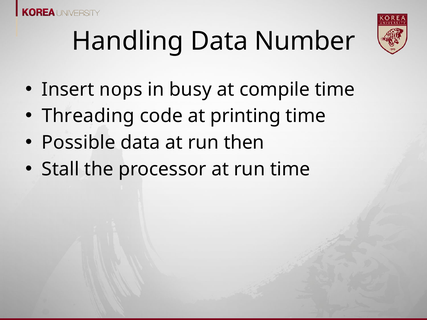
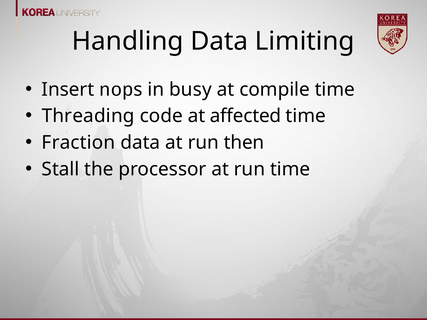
Number: Number -> Limiting (305, 41)
printing: printing -> affected (246, 116)
Possible: Possible -> Fraction (78, 143)
